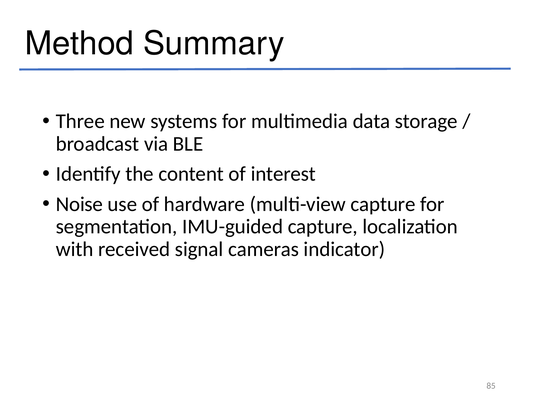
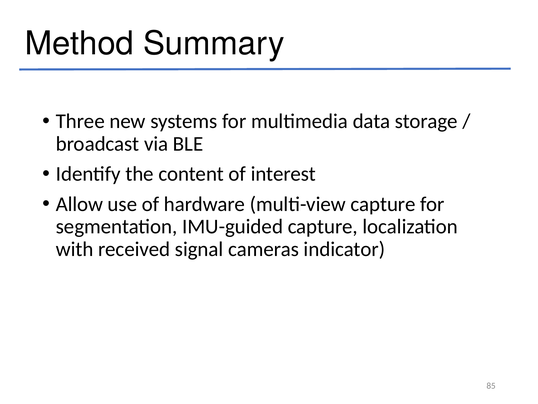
Noise: Noise -> Allow (79, 204)
